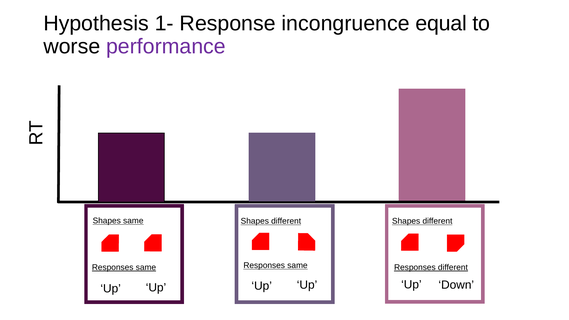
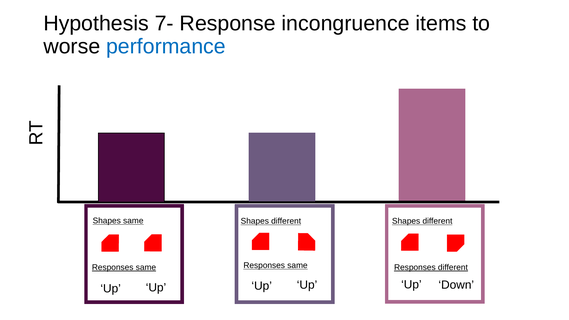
1-: 1- -> 7- (164, 23)
equal: equal -> items (441, 23)
performance colour: purple -> blue (166, 47)
